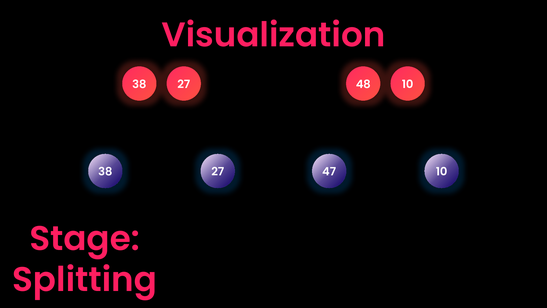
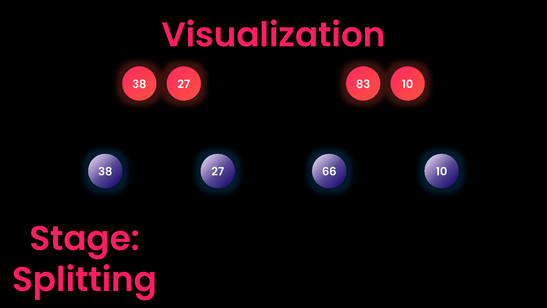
48: 48 -> 83 (363, 84)
47: 47 -> 66 (329, 172)
